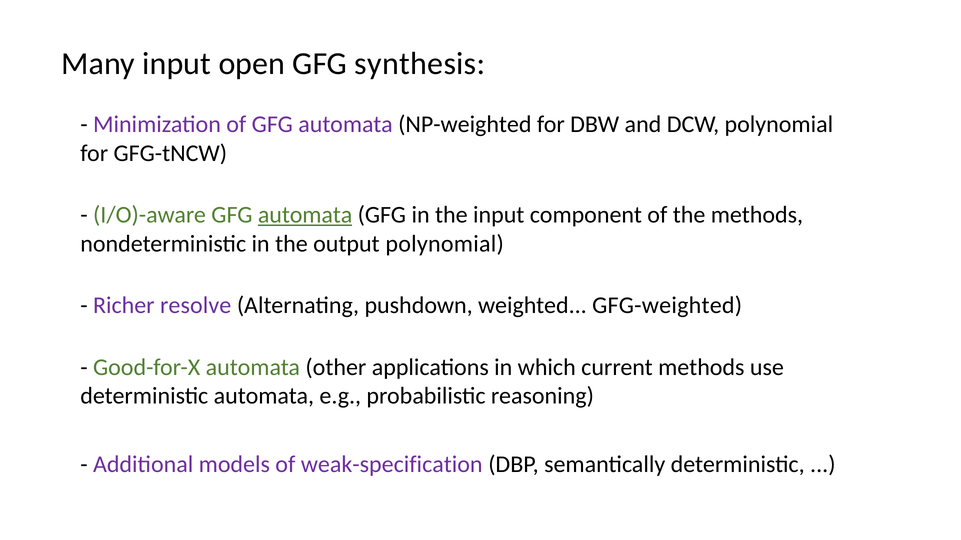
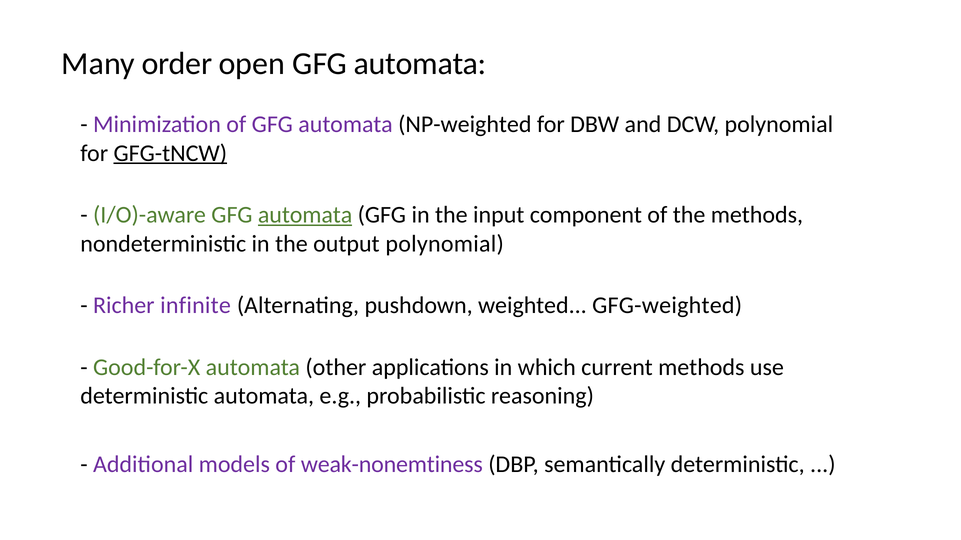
Many input: input -> order (177, 64)
open GFG synthesis: synthesis -> automata (420, 64)
GFG-tNCW underline: none -> present (170, 153)
resolve: resolve -> infinite (196, 306)
weak-specification: weak-specification -> weak-nonemtiness (392, 465)
